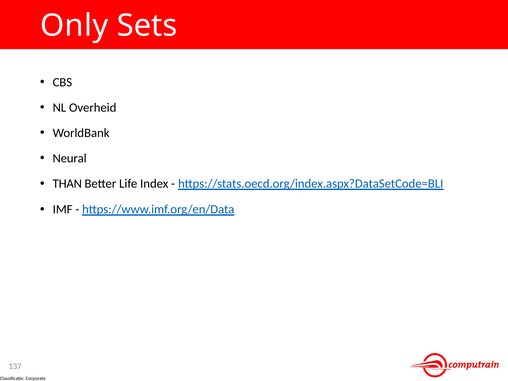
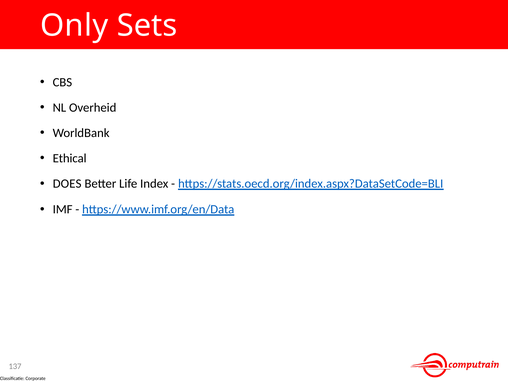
Neural: Neural -> Ethical (70, 158)
THAN: THAN -> DOES (67, 184)
